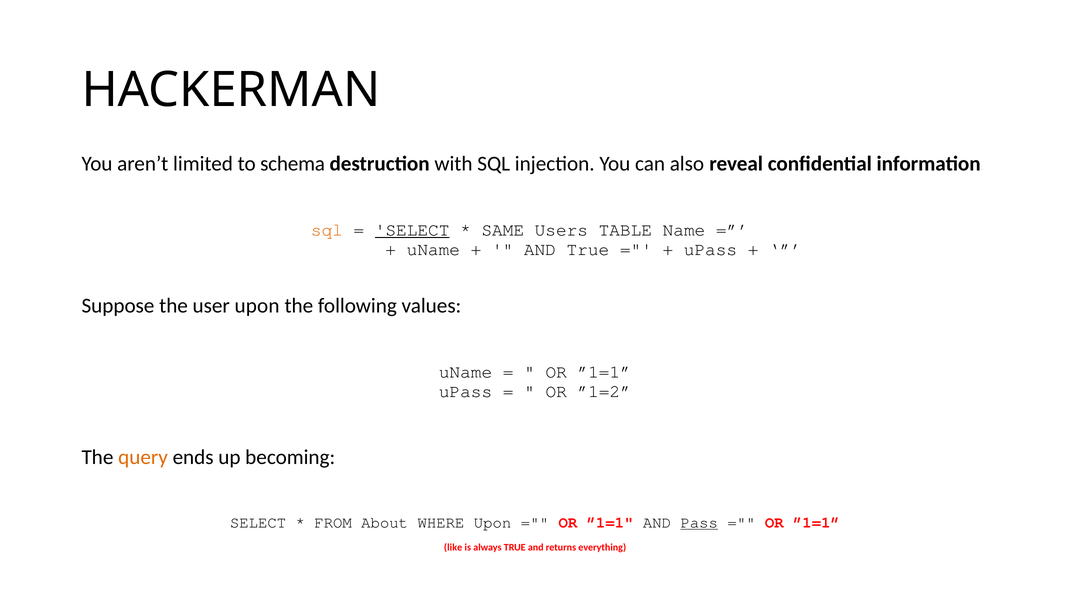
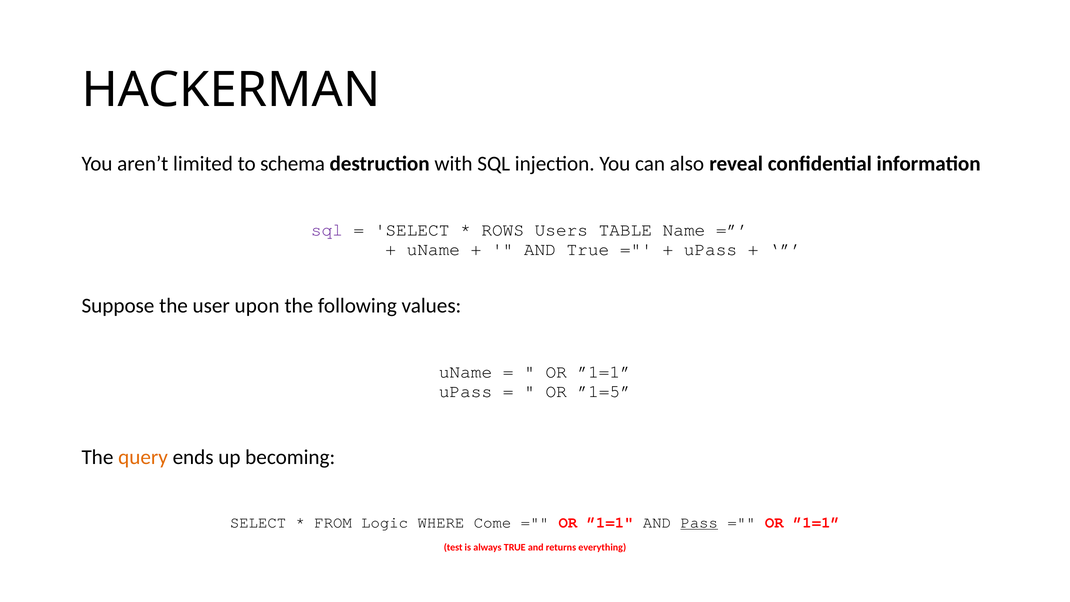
sql colour: orange -> purple (327, 230)
SELECT underline: present -> none (412, 230)
SAME: SAME -> ROWS (503, 230)
”1=2: ”1=2 -> ”1=5 (604, 391)
About: About -> Logic (385, 522)
WHERE Upon: Upon -> Come (493, 522)
like: like -> test (453, 547)
